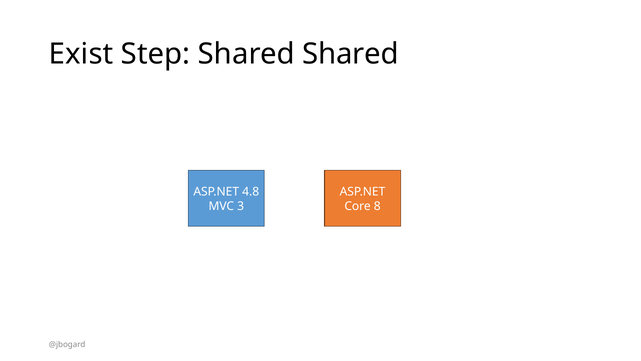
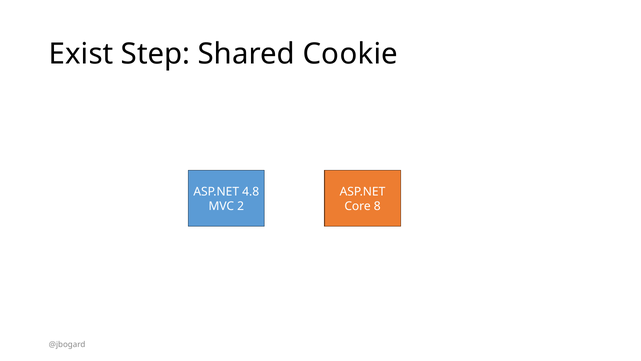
Shared Shared: Shared -> Cookie (350, 54)
3: 3 -> 2 (241, 206)
